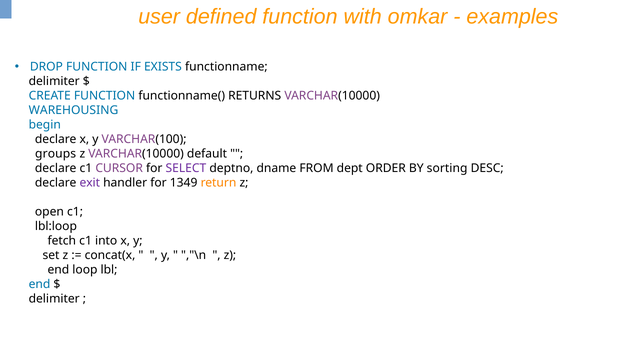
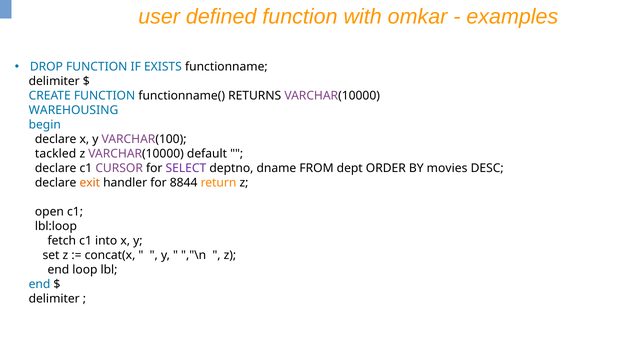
groups: groups -> tackled (56, 154)
sorting: sorting -> movies (447, 168)
exit colour: purple -> orange (90, 183)
1349: 1349 -> 8844 (184, 183)
